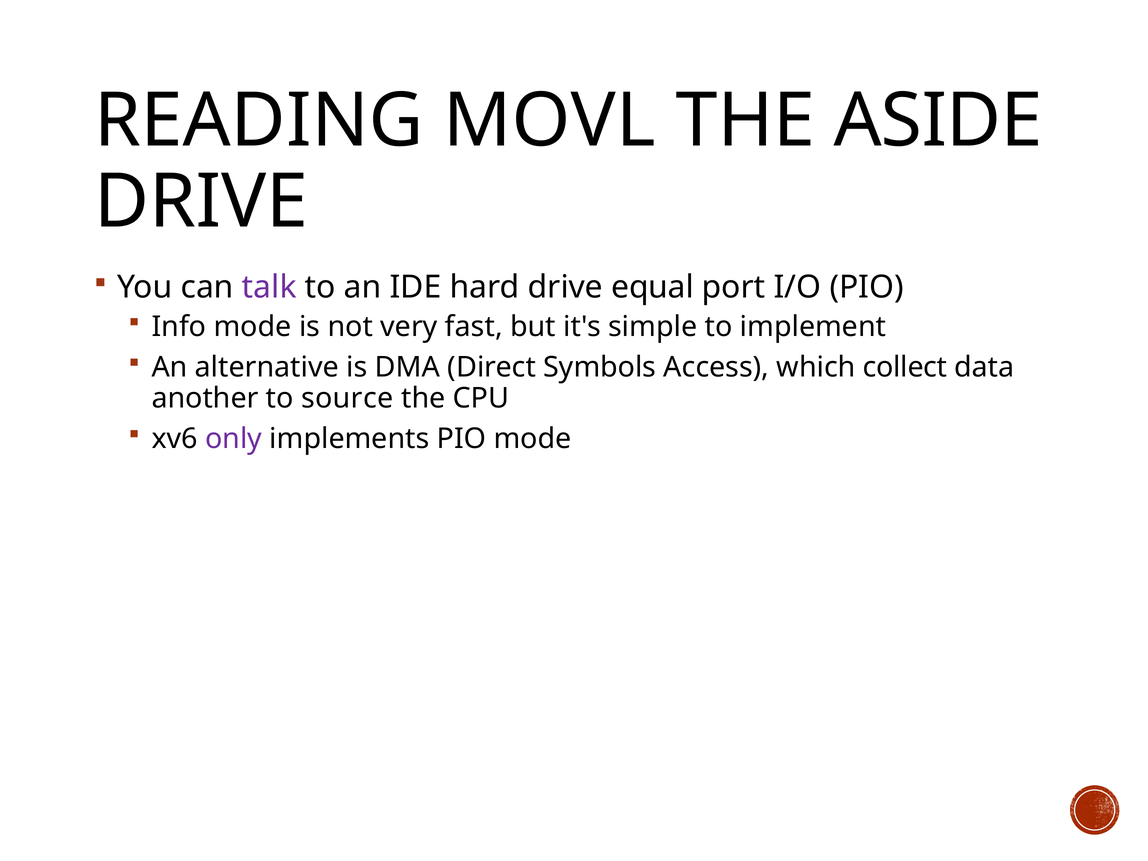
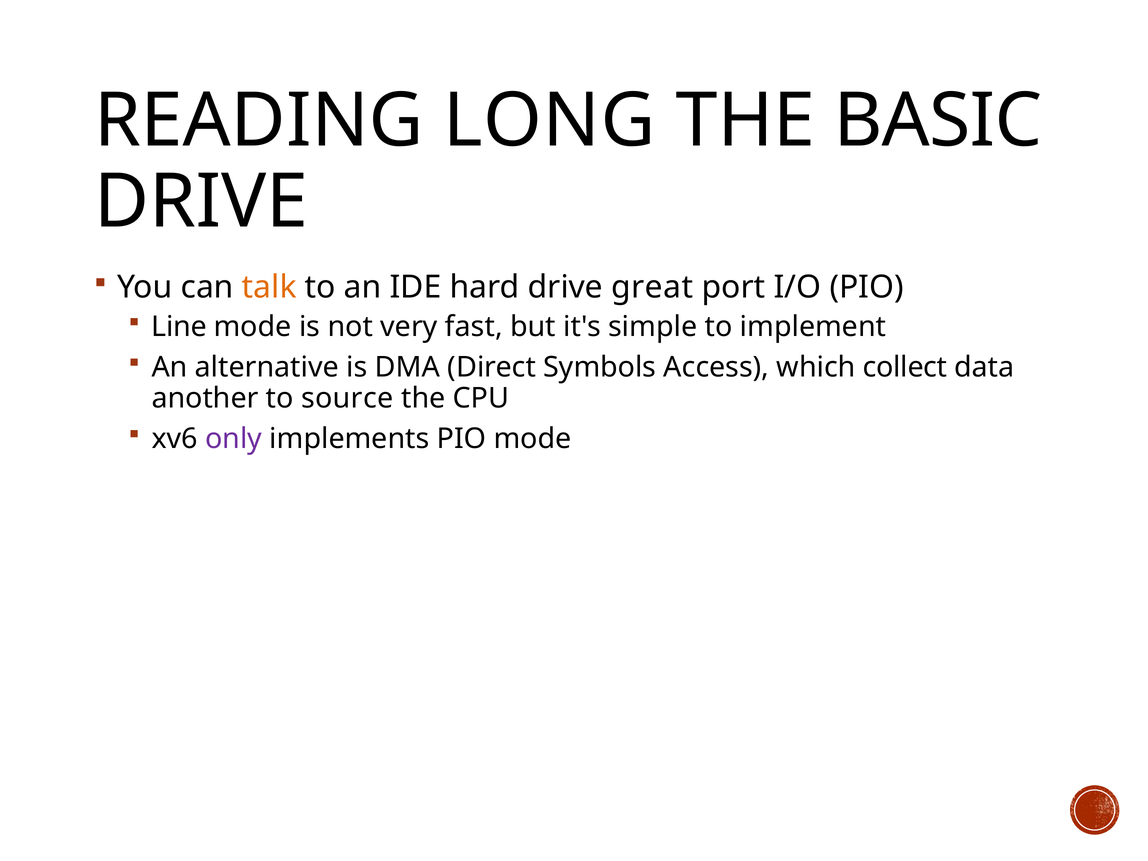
MOVL: MOVL -> LONG (549, 121)
ASIDE: ASIDE -> BASIC (938, 121)
talk colour: purple -> orange (269, 287)
equal: equal -> great (652, 287)
Info: Info -> Line (179, 327)
